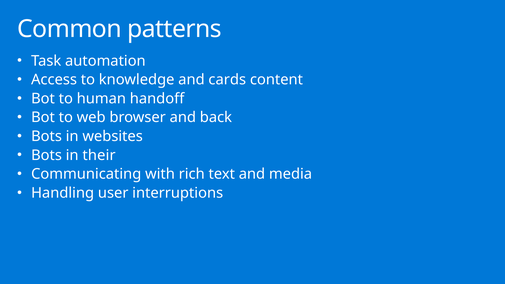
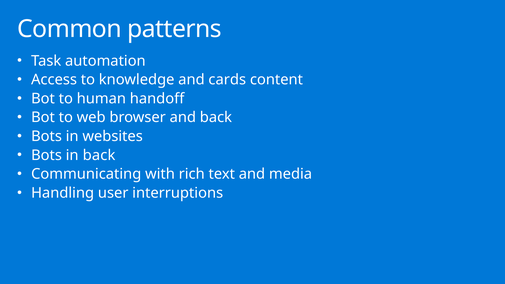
in their: their -> back (99, 155)
